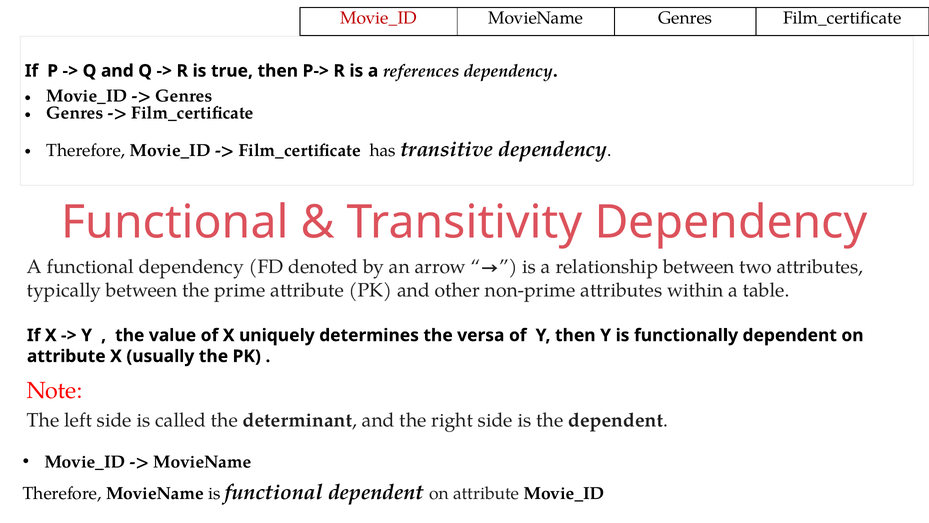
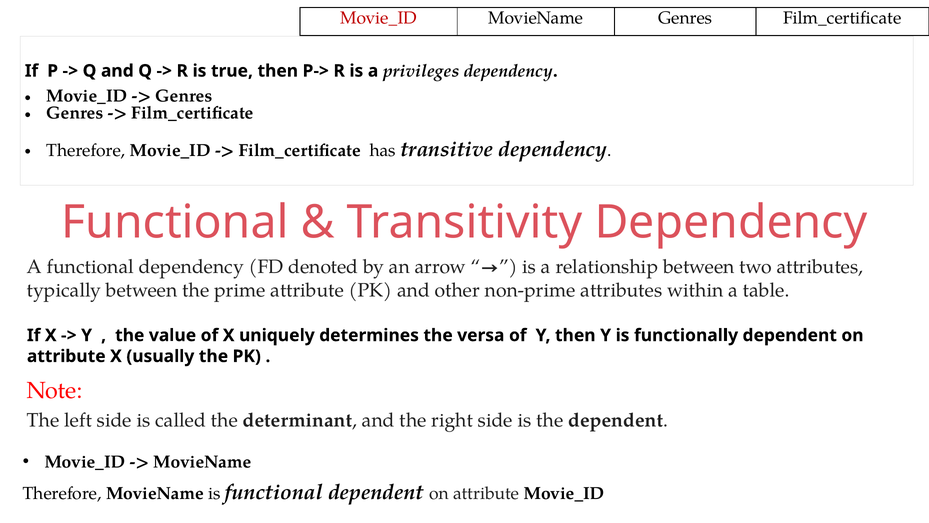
references: references -> privileges (421, 71)
